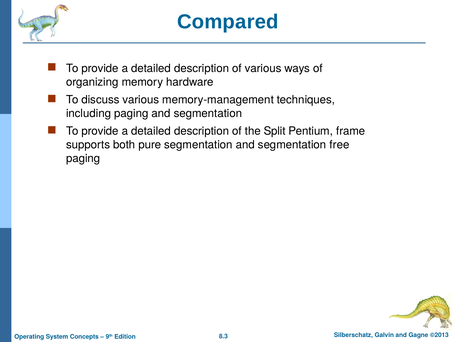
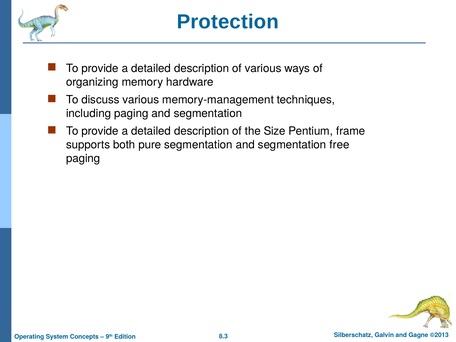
Compared: Compared -> Protection (228, 22)
Split: Split -> Size (275, 131)
